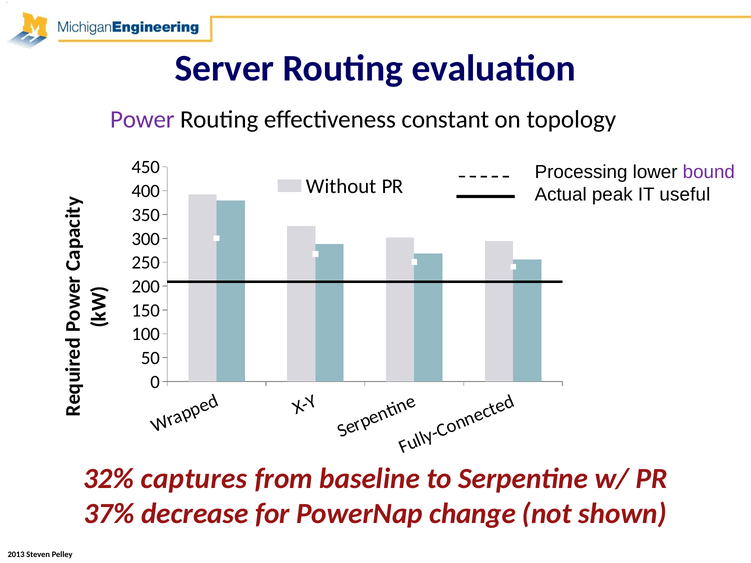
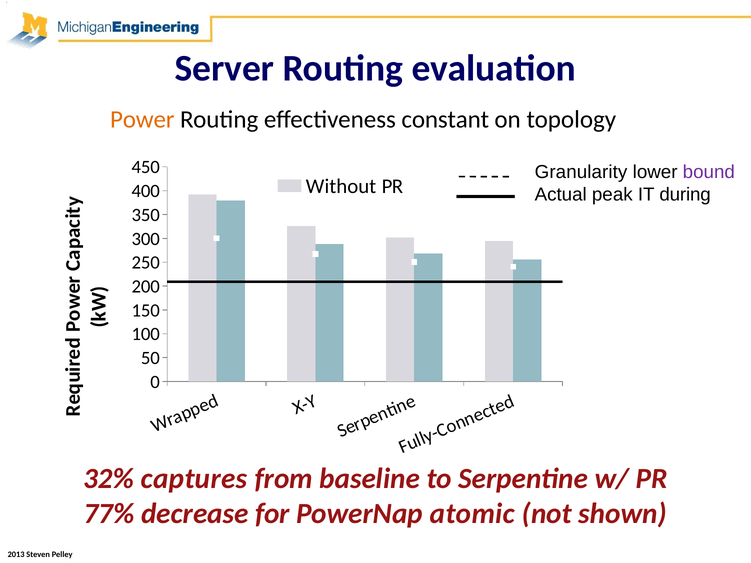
Power colour: purple -> orange (142, 120)
Processing: Processing -> Granularity (581, 172)
useful: useful -> during (685, 194)
37%: 37% -> 77% (109, 514)
change: change -> atomic (472, 514)
